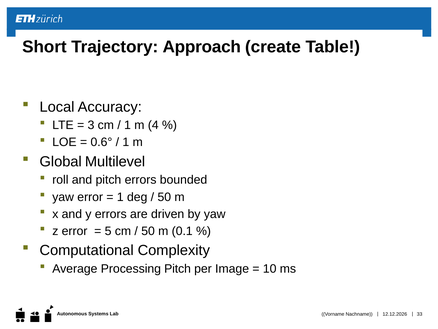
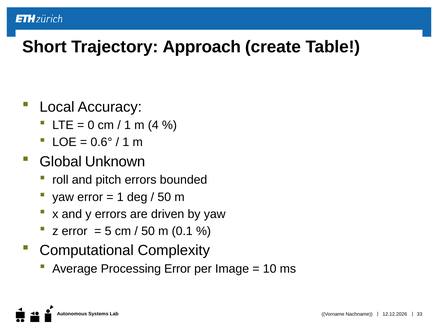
3: 3 -> 0 (91, 125)
Multilevel: Multilevel -> Unknown (115, 161)
Processing Pitch: Pitch -> Error (178, 268)
